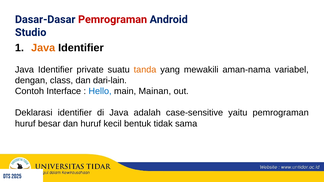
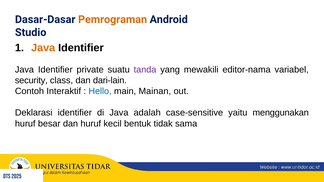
Pemrograman colour: red -> orange (113, 19)
tanda colour: orange -> purple (145, 70)
aman-nama: aman-nama -> editor-nama (247, 70)
dengan: dengan -> security (31, 81)
Interface: Interface -> Interaktif (64, 91)
yaitu pemrograman: pemrograman -> menggunakan (281, 113)
